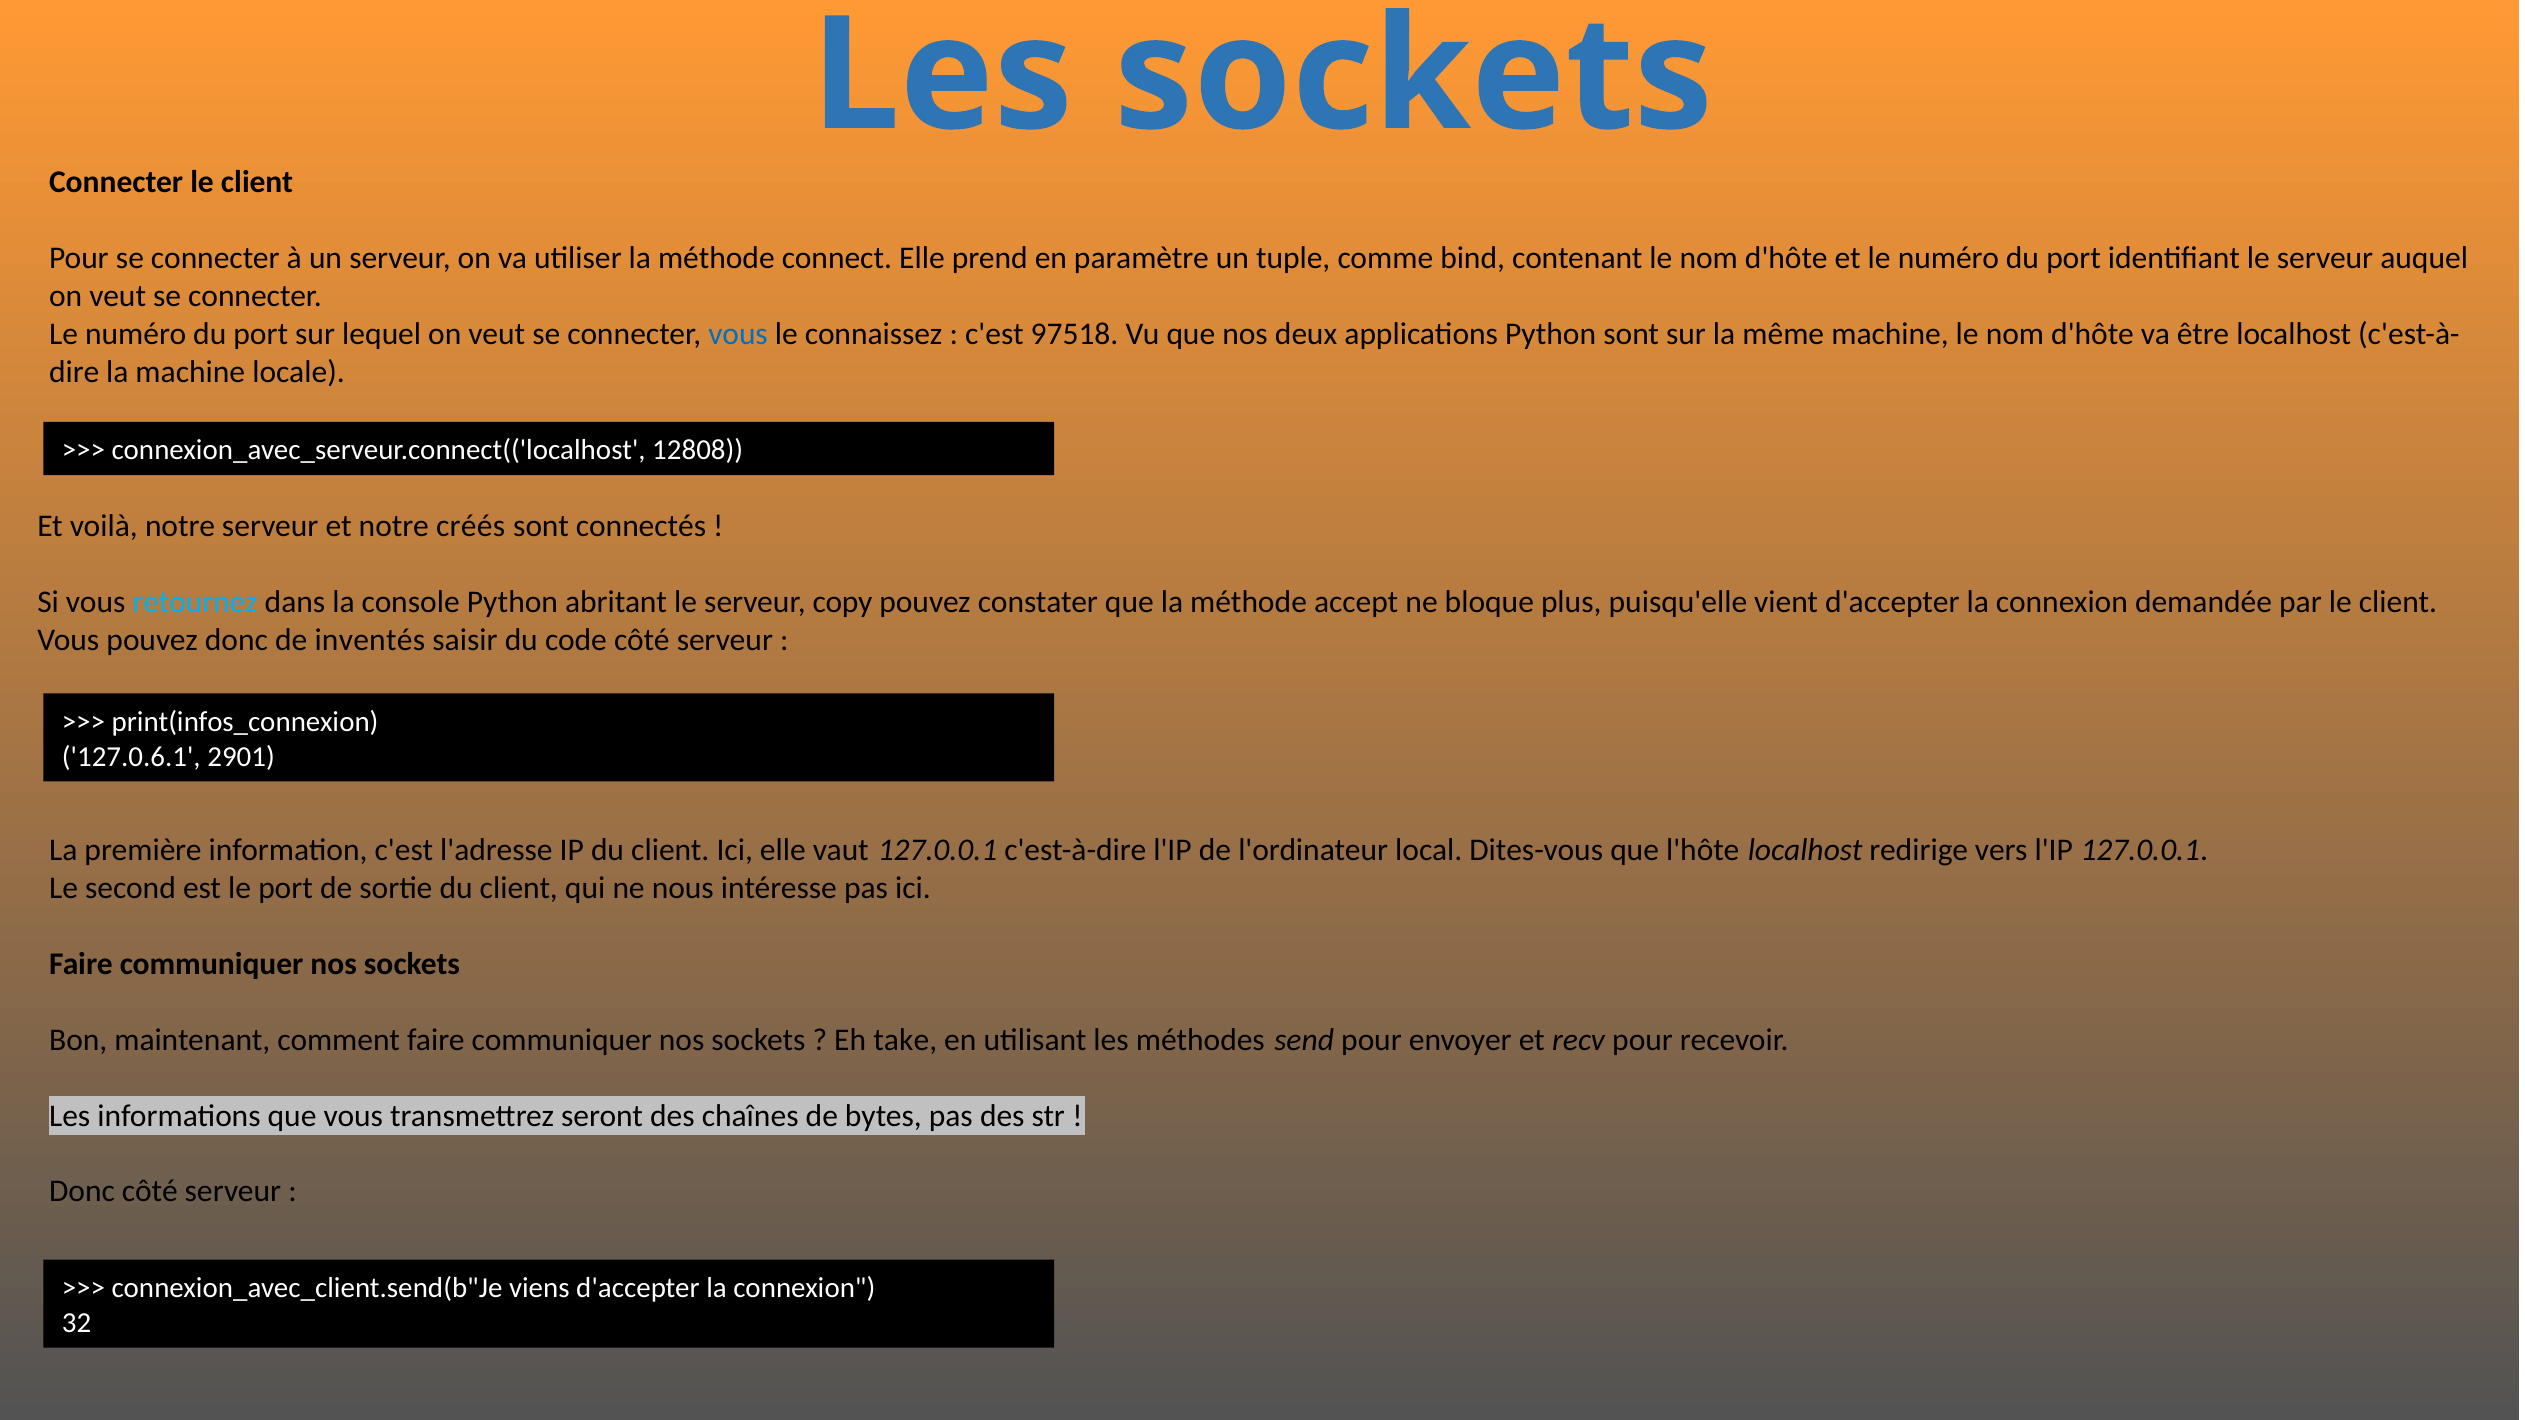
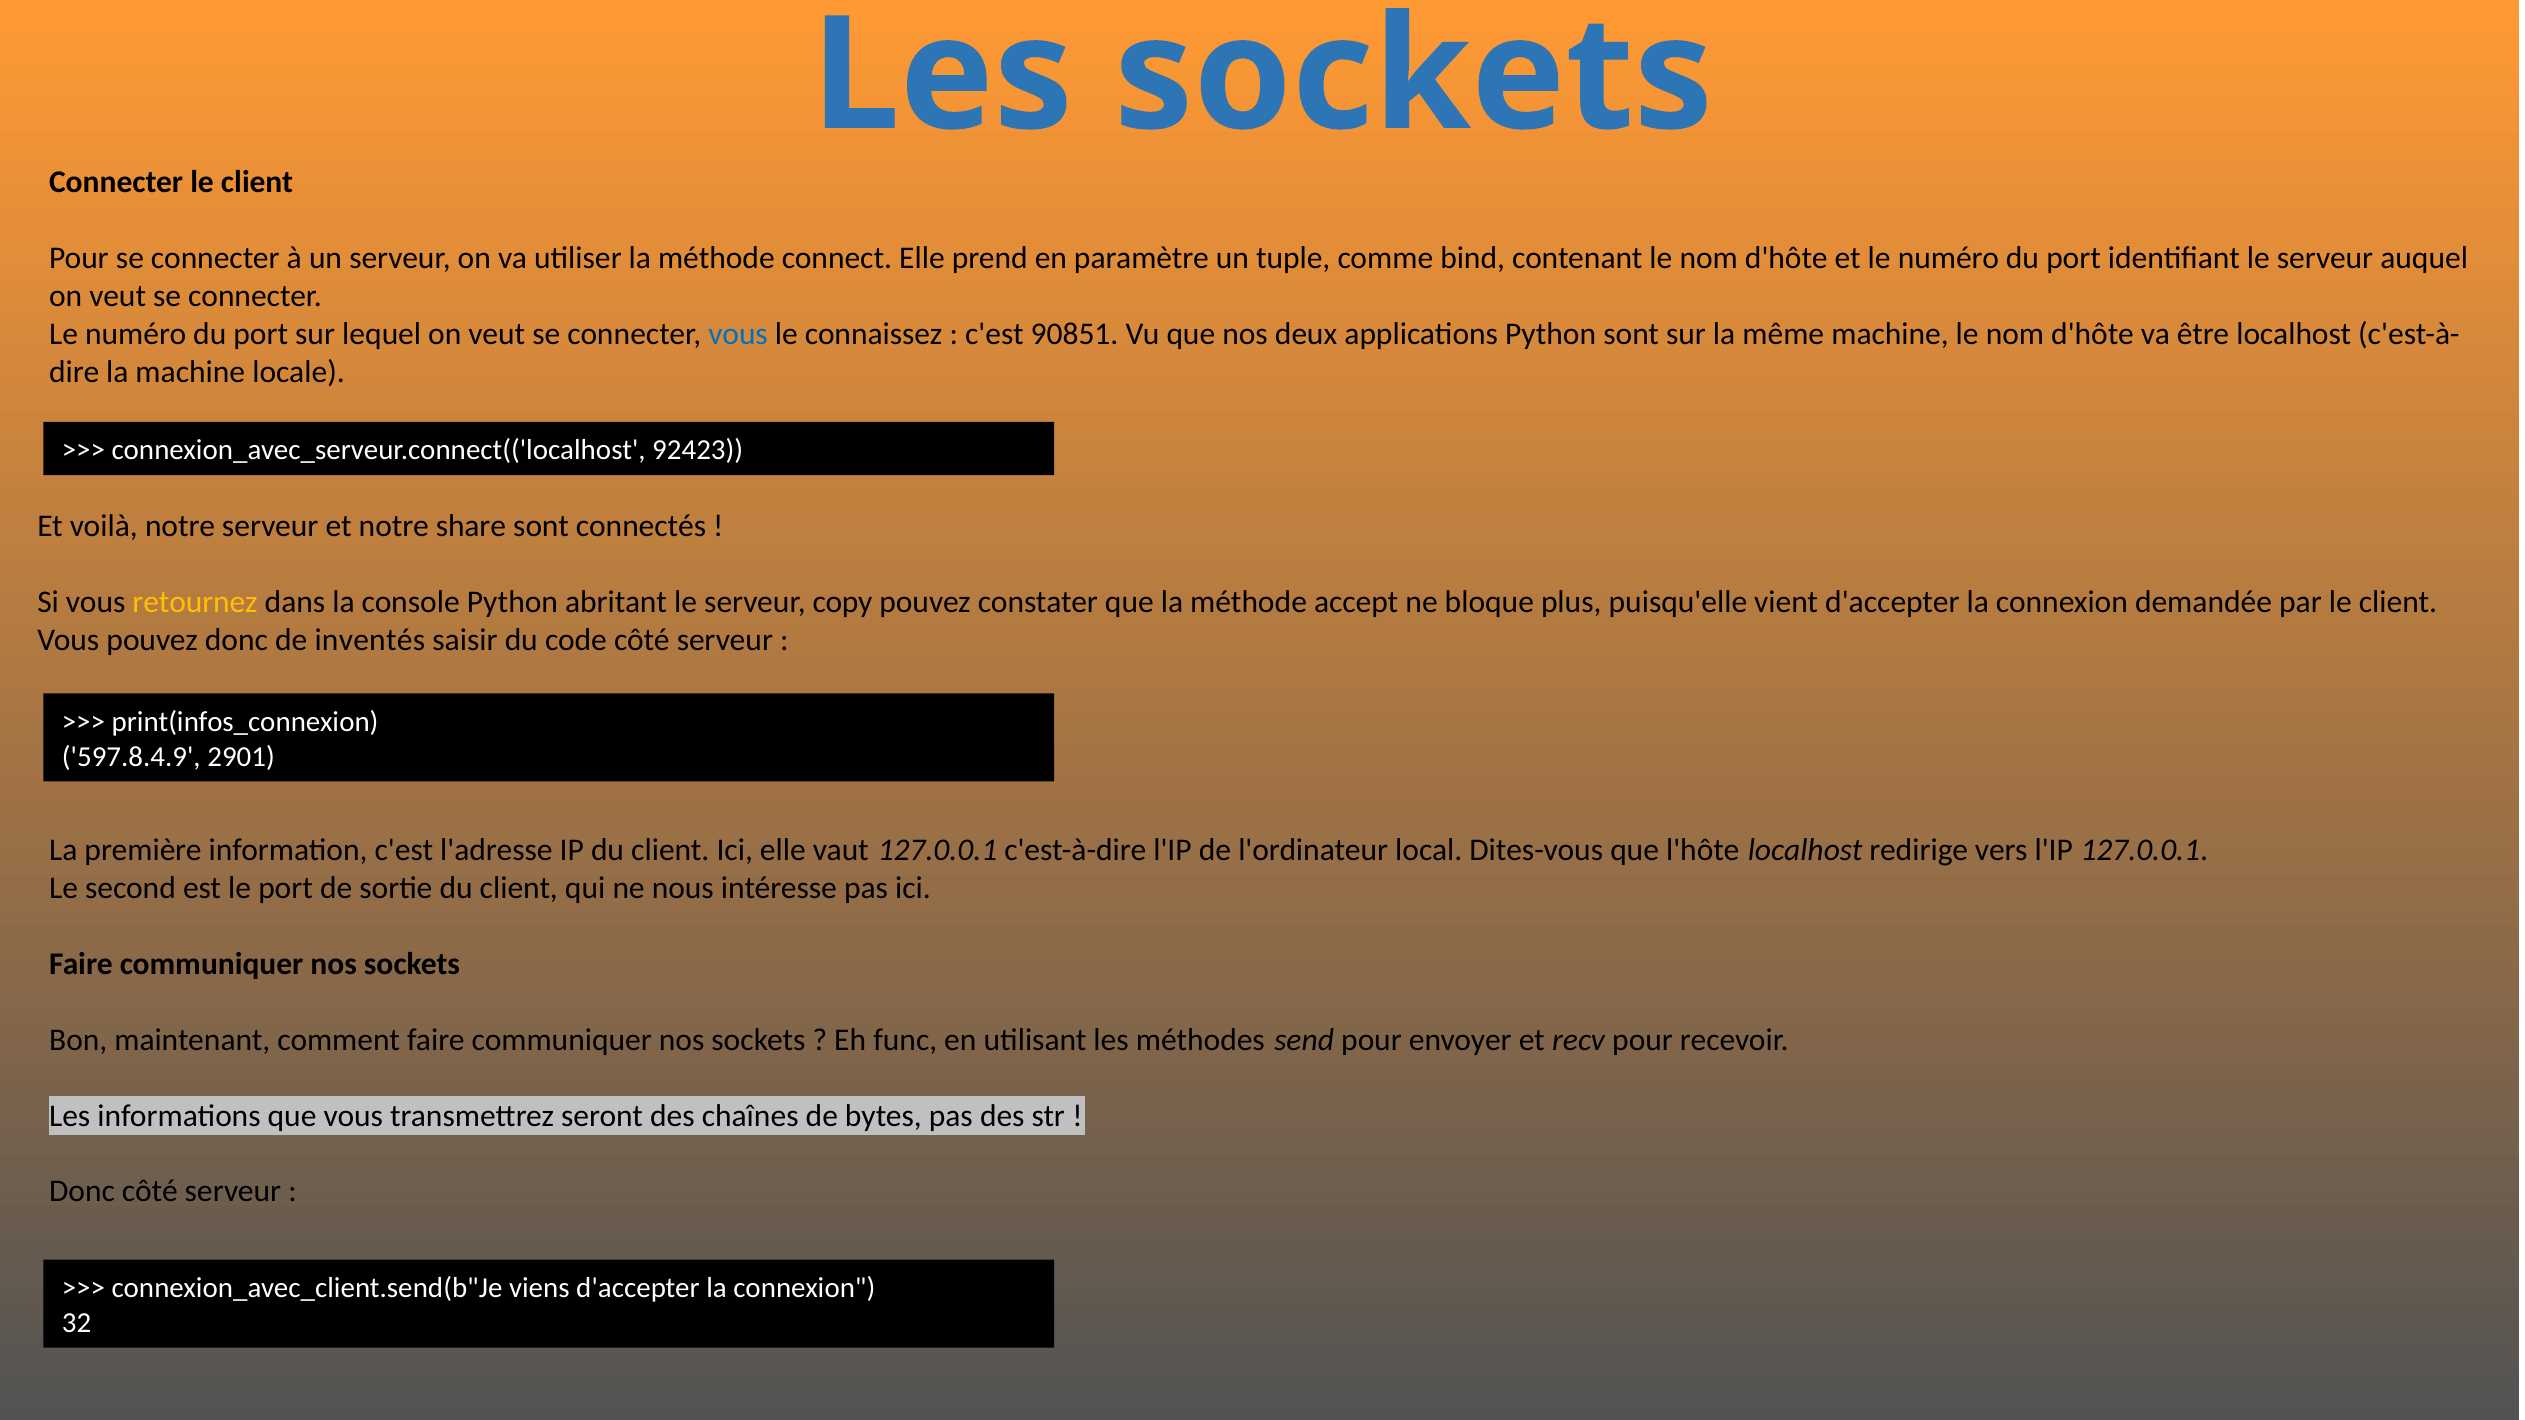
97518: 97518 -> 90851 (1075, 334)
12808: 12808 -> 92423 (698, 451)
créés: créés -> share (471, 527)
retournez colour: light blue -> yellow (195, 602)
127.0.6.1: 127.0.6.1 -> 597.8.4.9 (131, 757)
take: take -> func (905, 1040)
